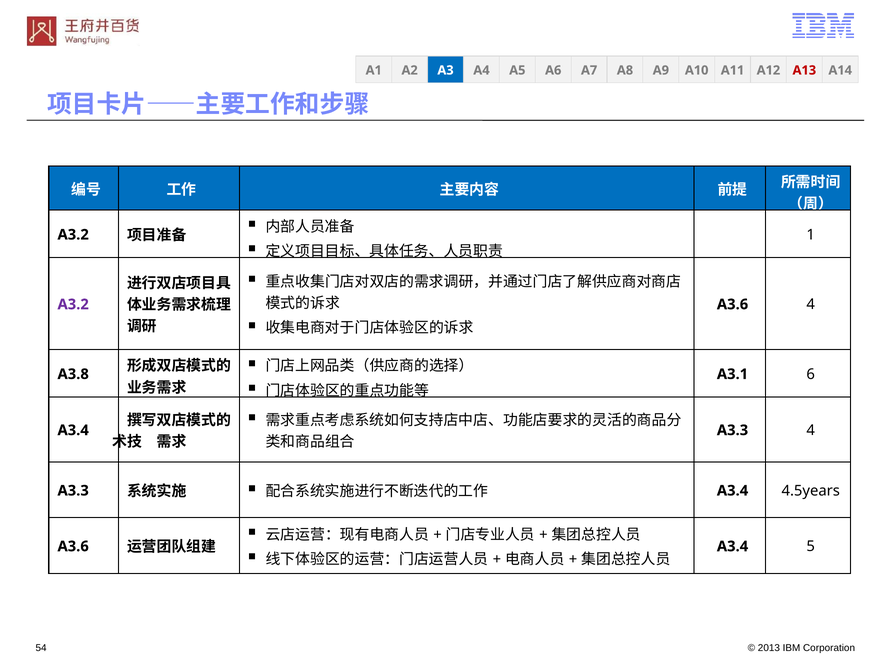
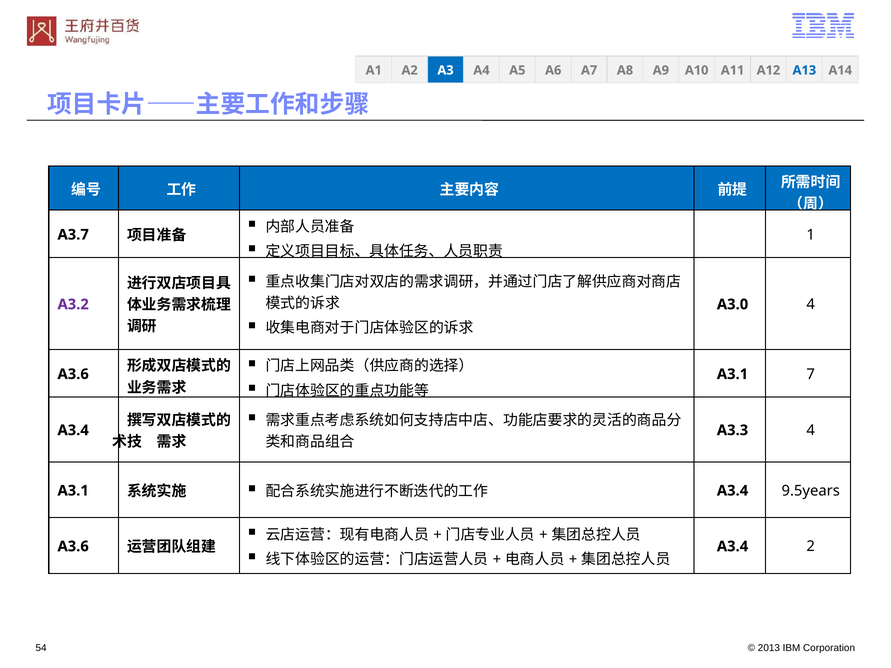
A13 colour: red -> blue (804, 70)
A3.2: A3.2 -> A3.7 (73, 235)
A3.6: A3.6 -> A3.0 (733, 304)
A3.8: A3.8 -> A3.6 (73, 374)
6: 6 -> 7 (811, 374)
A3.3: A3.3 -> A3.1 (73, 491)
4.5years: 4.5years -> 9.5years (811, 491)
5: 5 -> 2 (811, 547)
